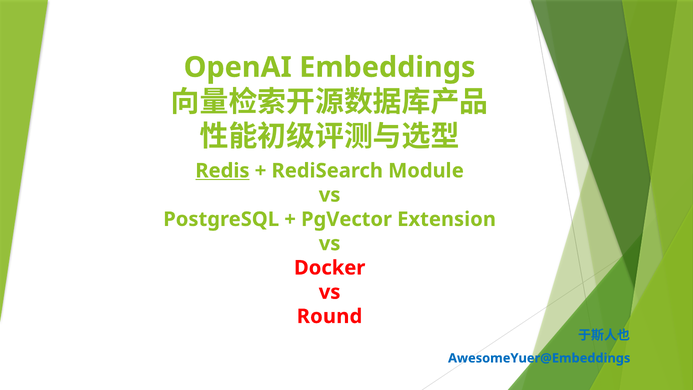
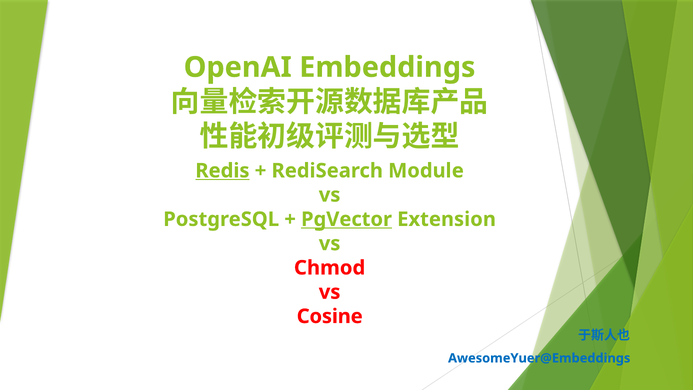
PgVector underline: none -> present (347, 219)
Docker: Docker -> Chmod (330, 268)
Round: Round -> Cosine (330, 316)
